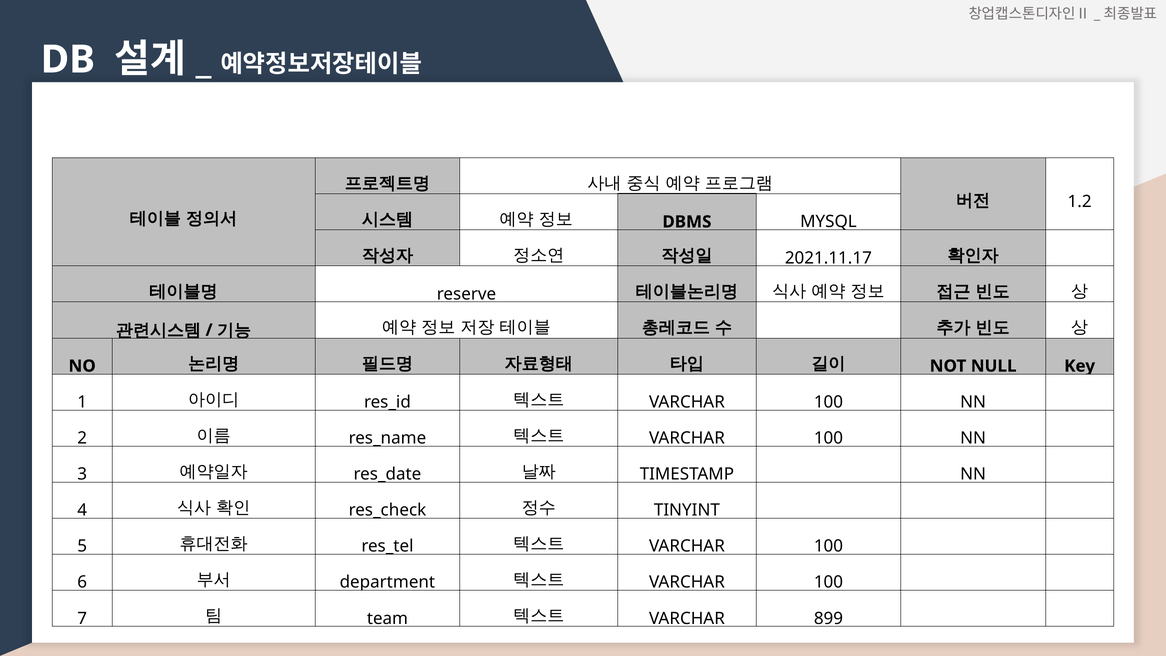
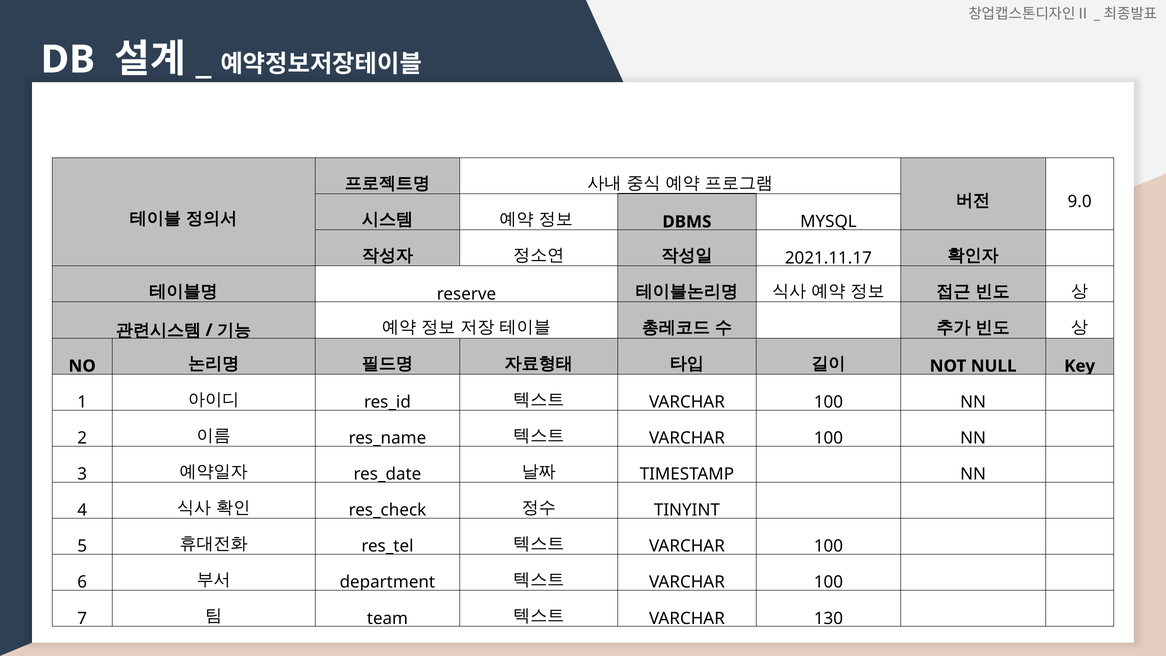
1.2: 1.2 -> 9.0 (1080, 202)
899: 899 -> 130 (828, 618)
